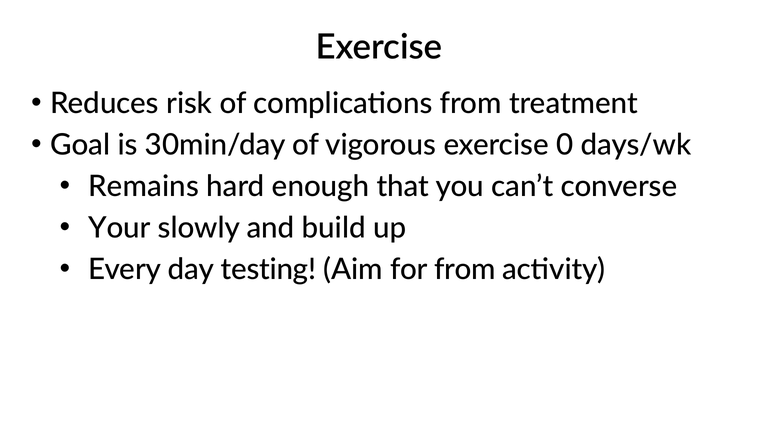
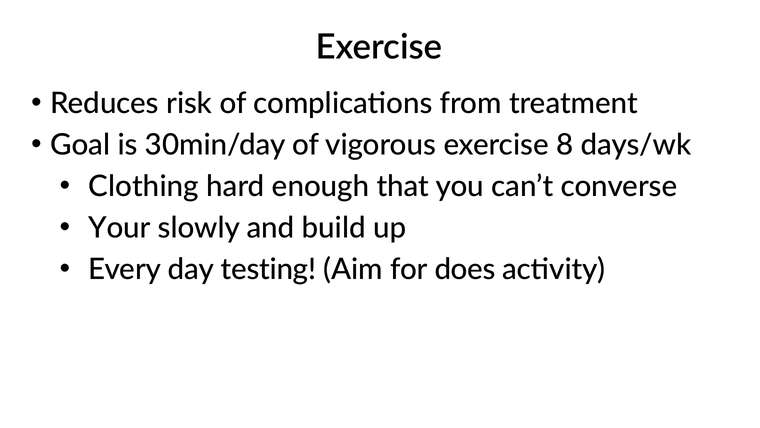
0: 0 -> 8 (565, 145)
Remains: Remains -> Clothing (144, 186)
for from: from -> does (465, 269)
